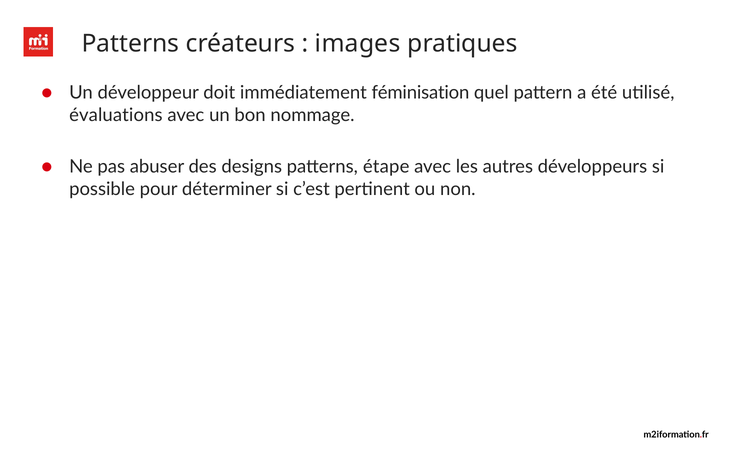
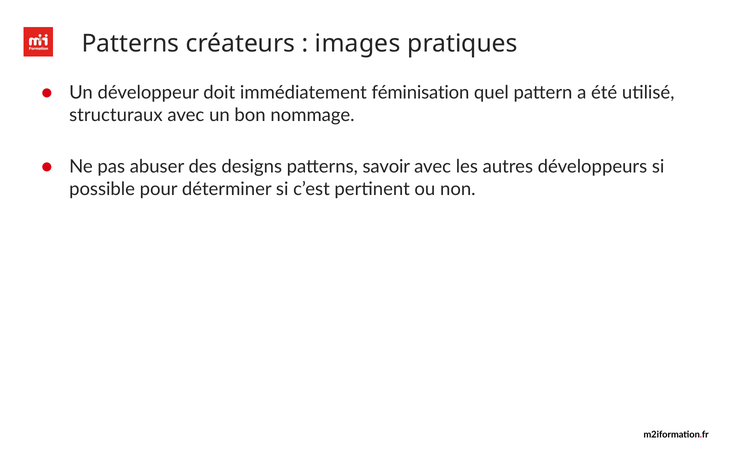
évaluations: évaluations -> structuraux (116, 115)
étape: étape -> savoir (386, 167)
